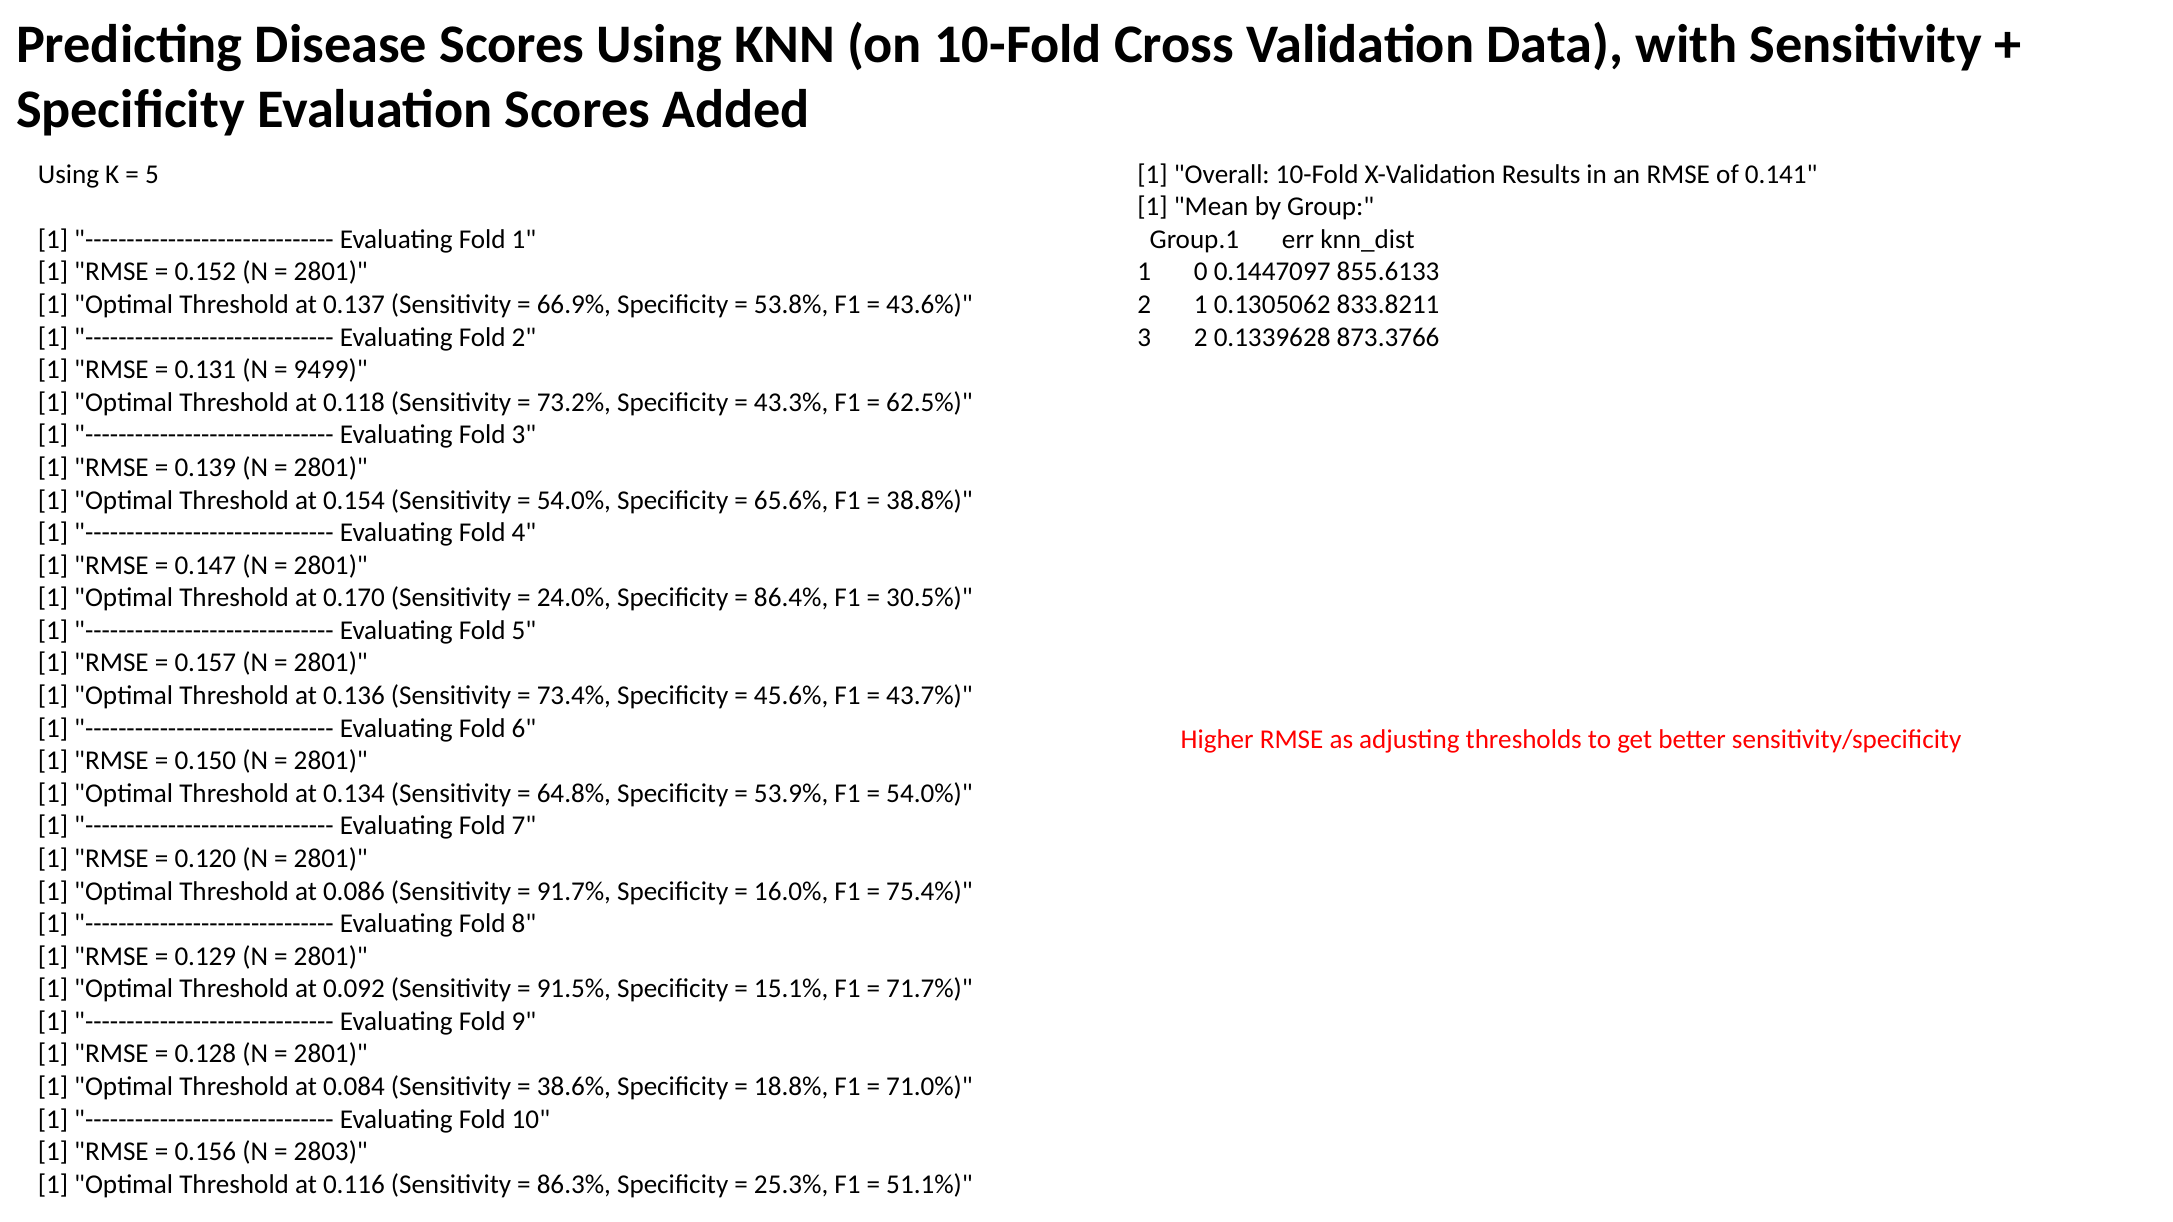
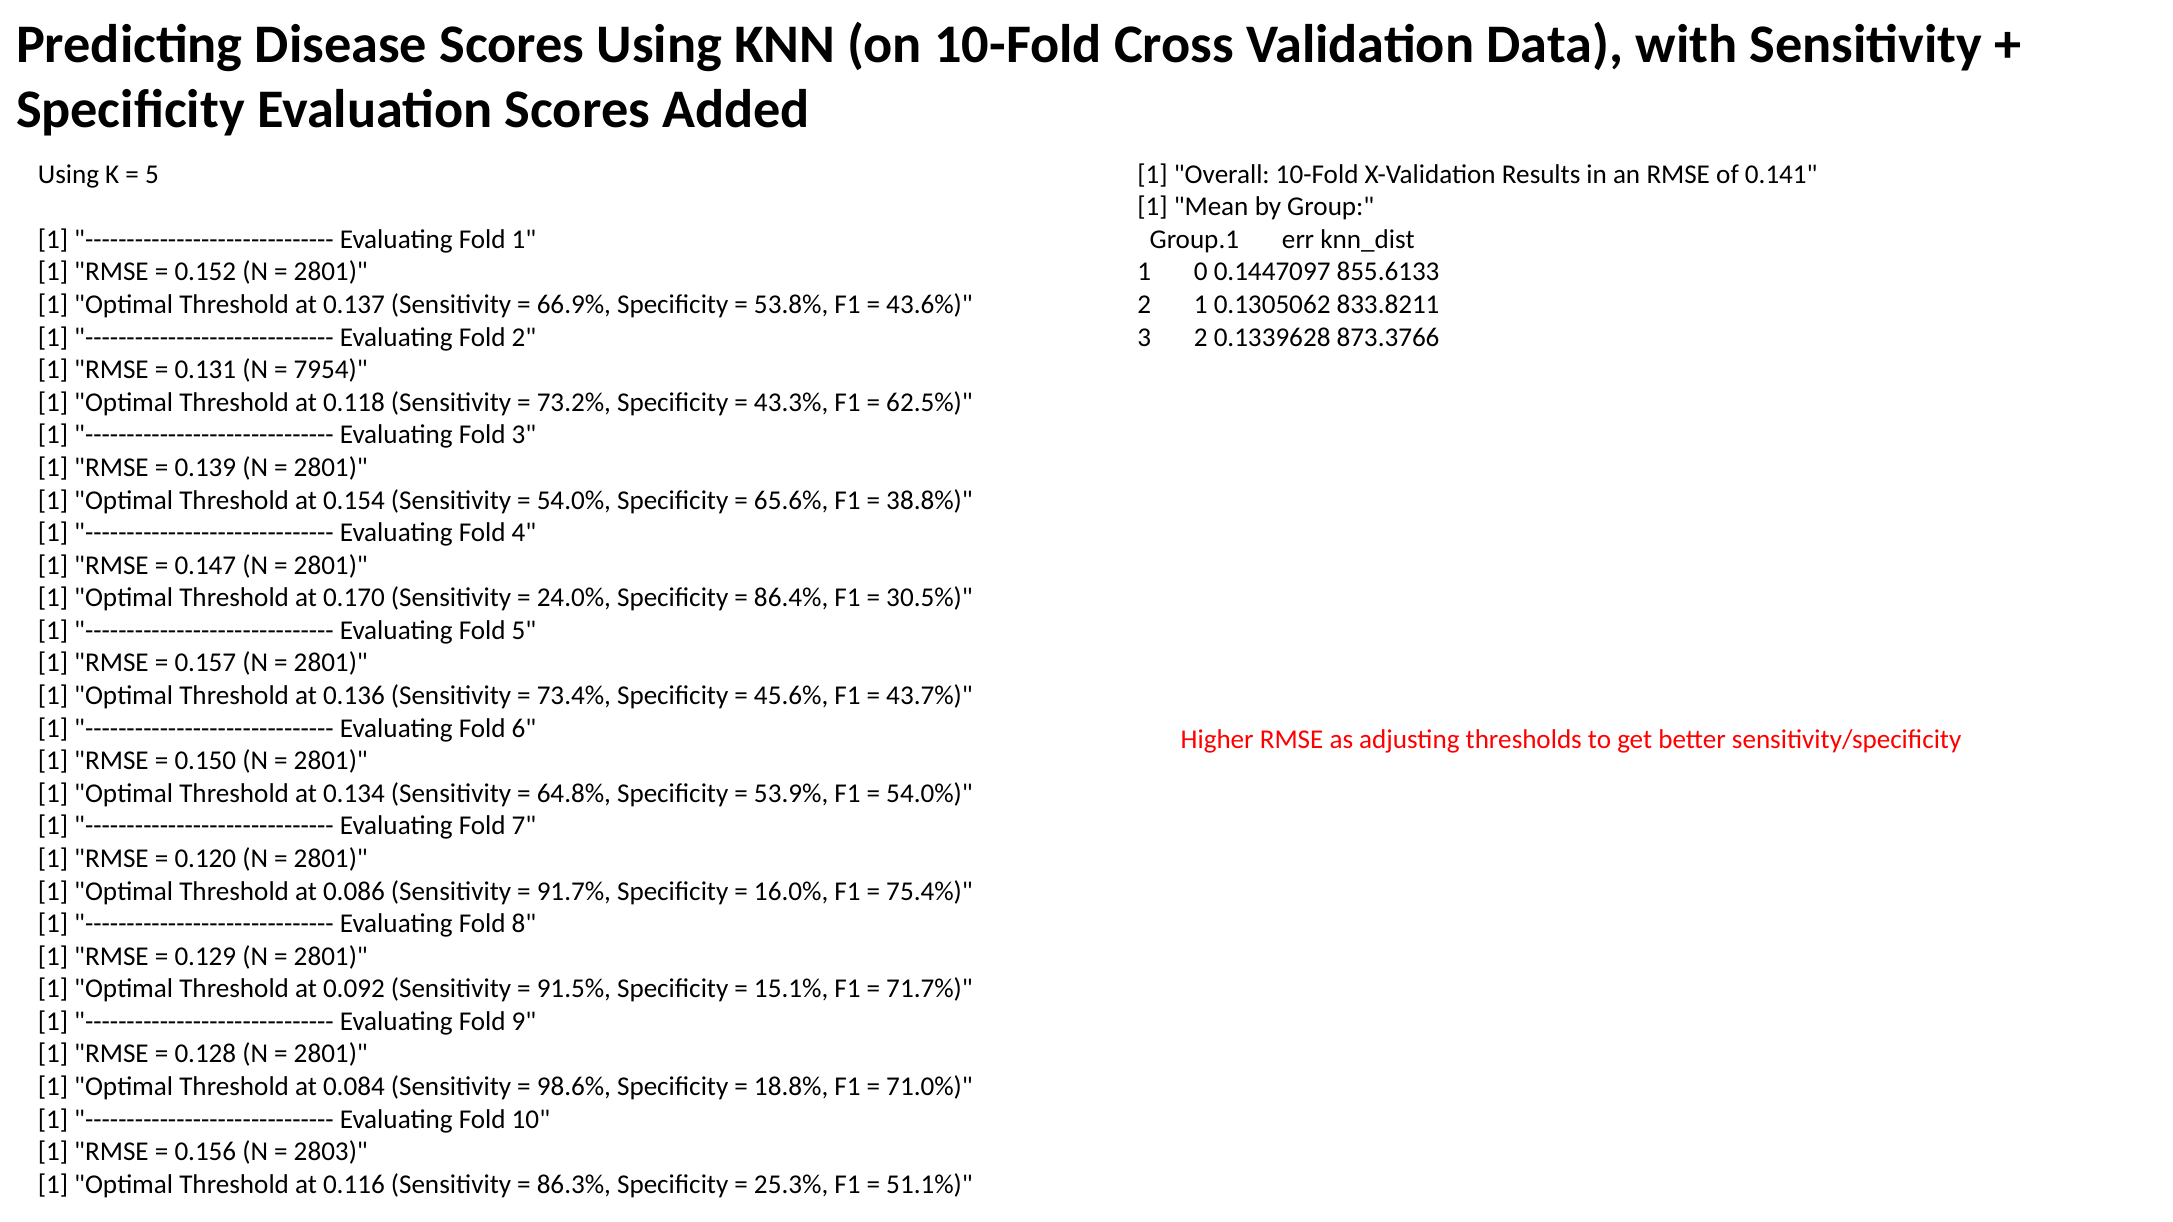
9499: 9499 -> 7954 (331, 370)
38.6%: 38.6% -> 98.6% (574, 1087)
